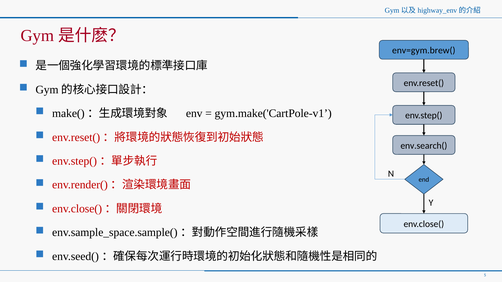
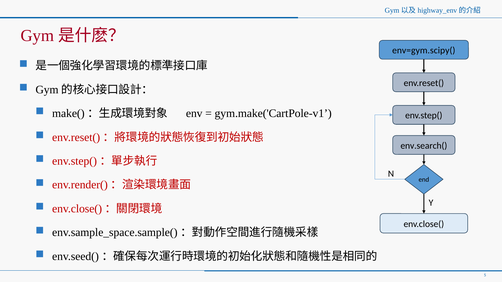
env=gym.brew(: env=gym.brew( -> env=gym.scipy( (424, 50)
